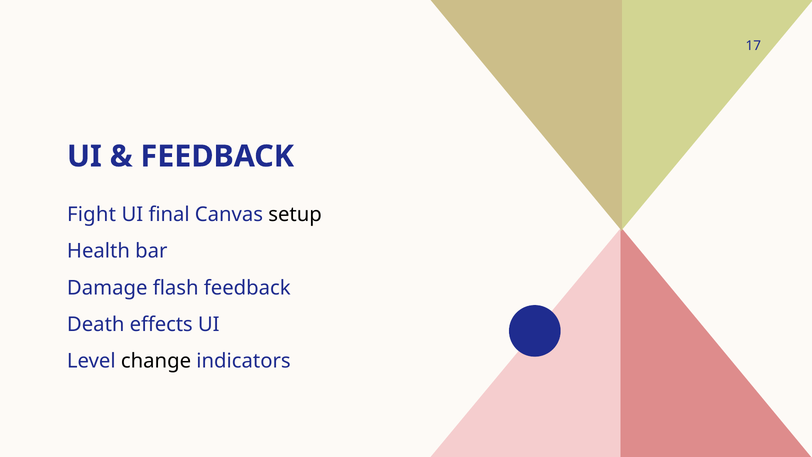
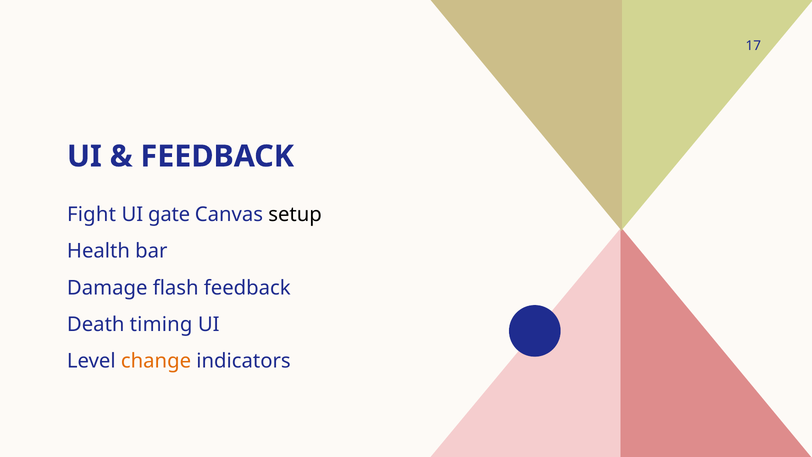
final: final -> gate (169, 215)
effects: effects -> timing (161, 324)
change colour: black -> orange (156, 361)
